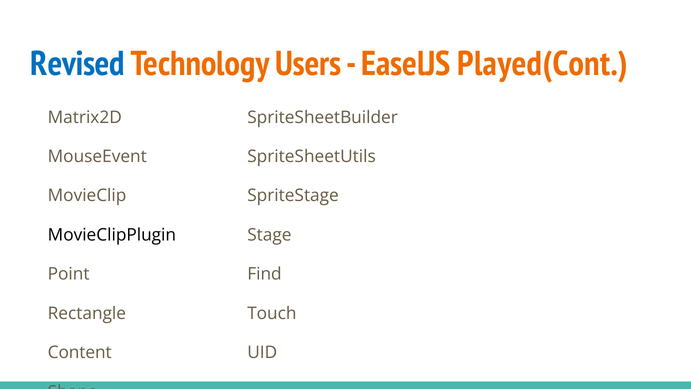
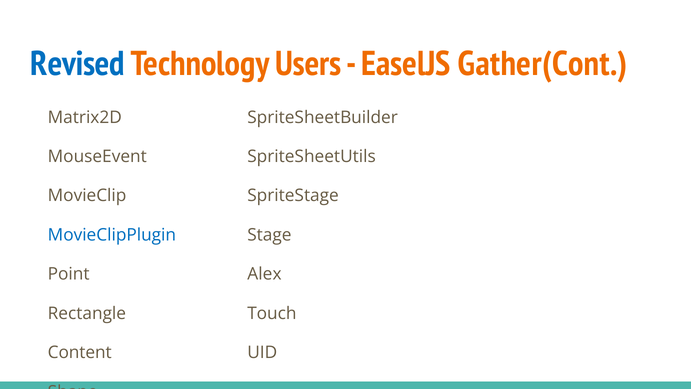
Played(Cont: Played(Cont -> Gather(Cont (543, 64)
MovieClipPlugin colour: black -> blue (112, 235)
Find: Find -> Alex (264, 274)
